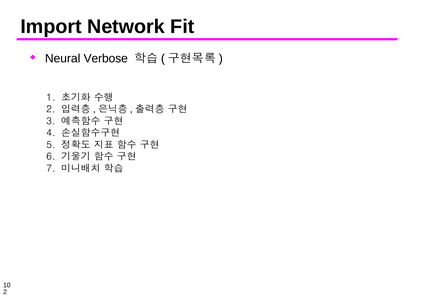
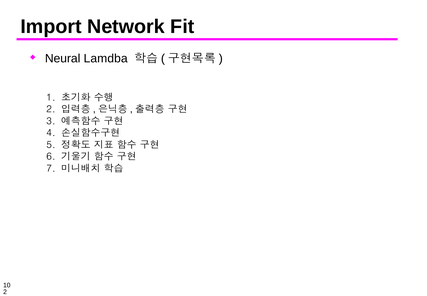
Verbose: Verbose -> Lamdba (106, 58)
